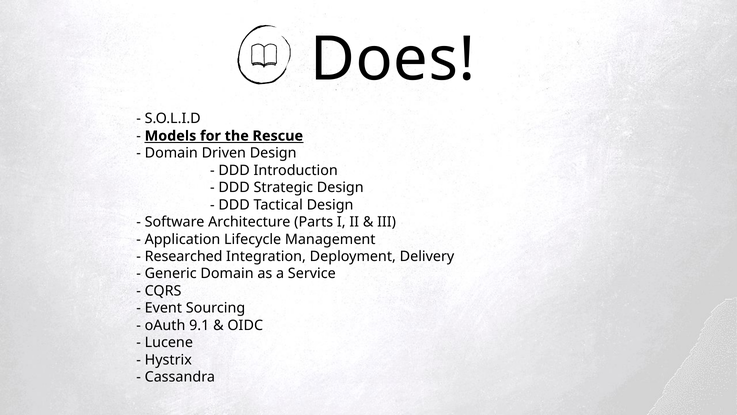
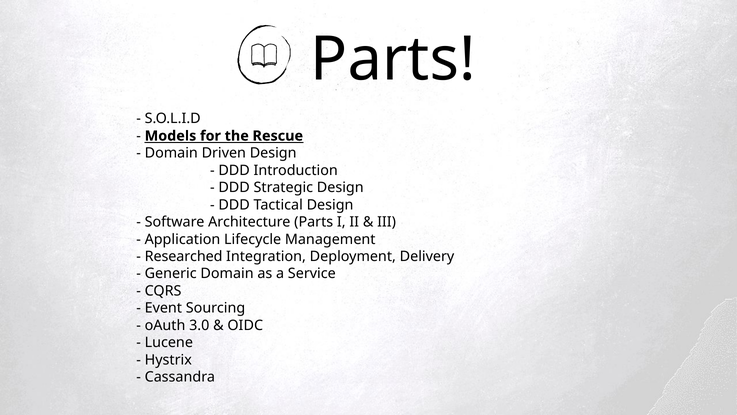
Does: Does -> Parts (393, 59)
9.1: 9.1 -> 3.0 (199, 325)
